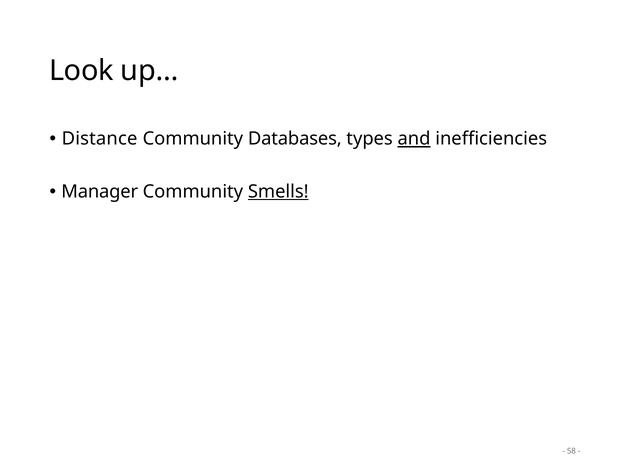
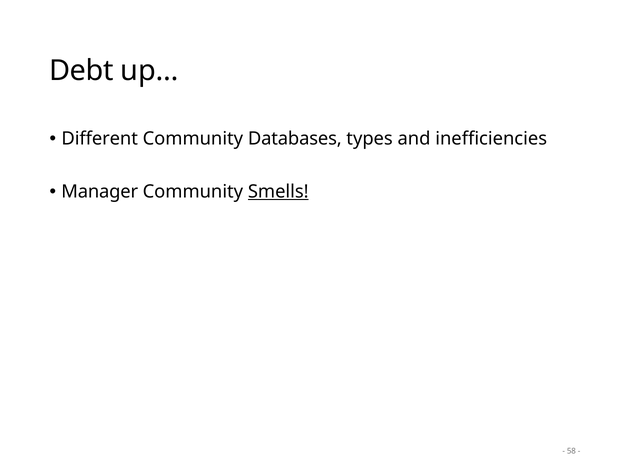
Look: Look -> Debt (81, 71)
Distance: Distance -> Different (100, 139)
and underline: present -> none (414, 139)
